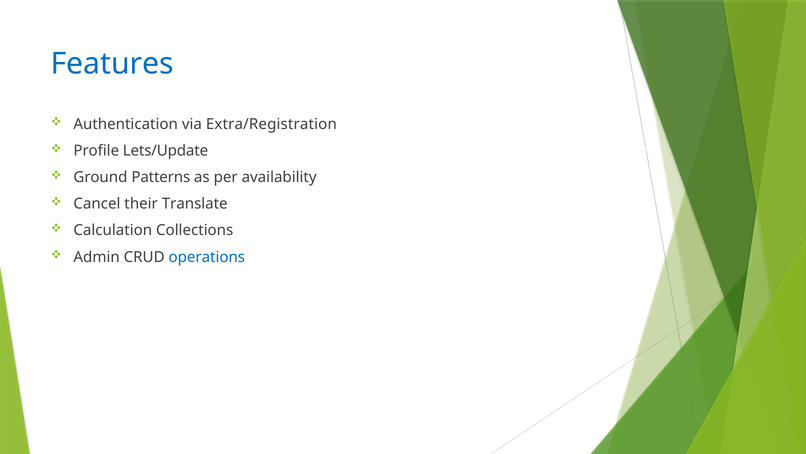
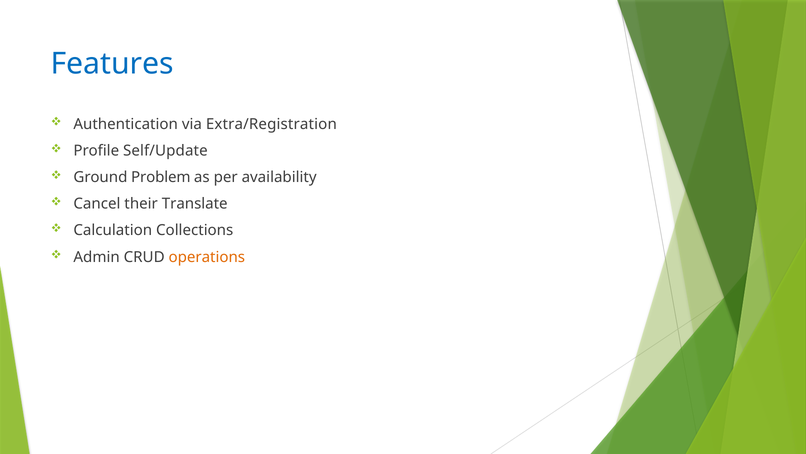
Lets/Update: Lets/Update -> Self/Update (165, 151)
Patterns: Patterns -> Problem (161, 177)
operations colour: blue -> orange (207, 257)
